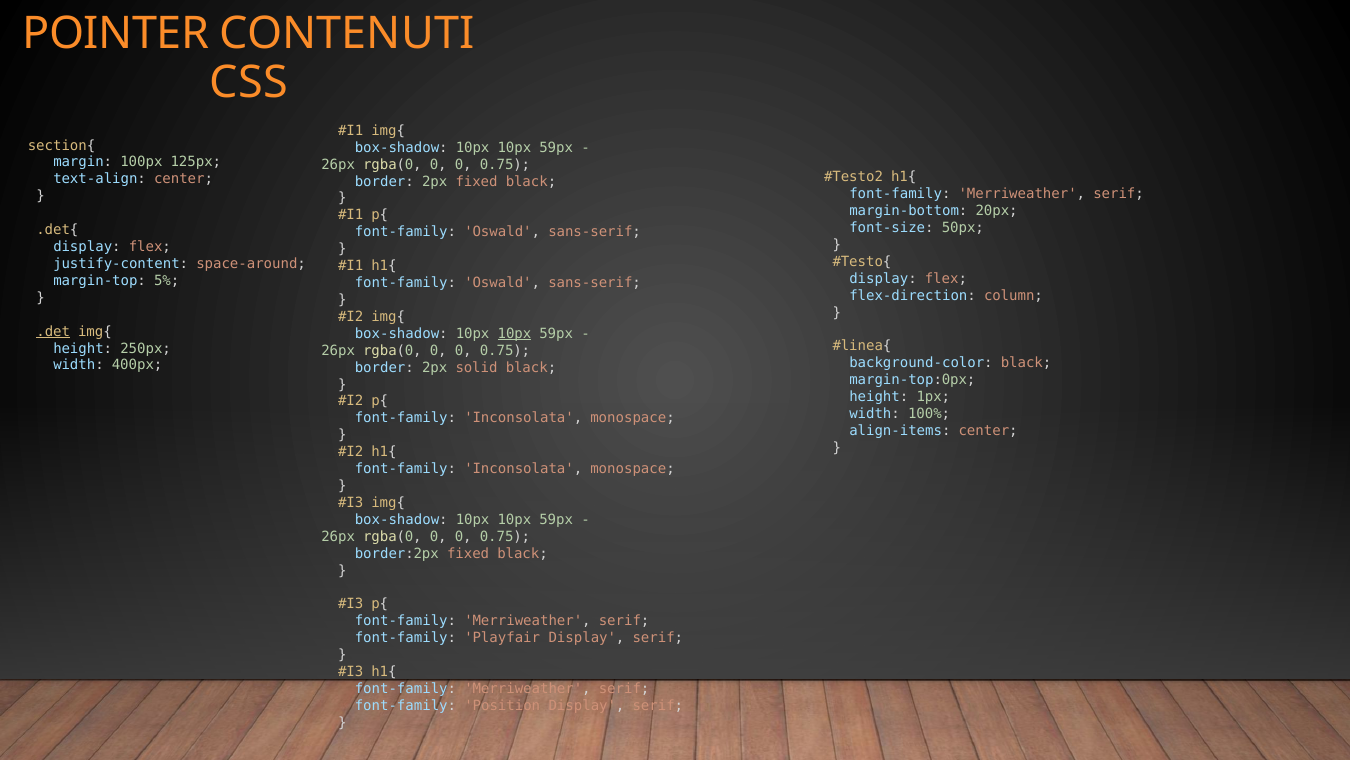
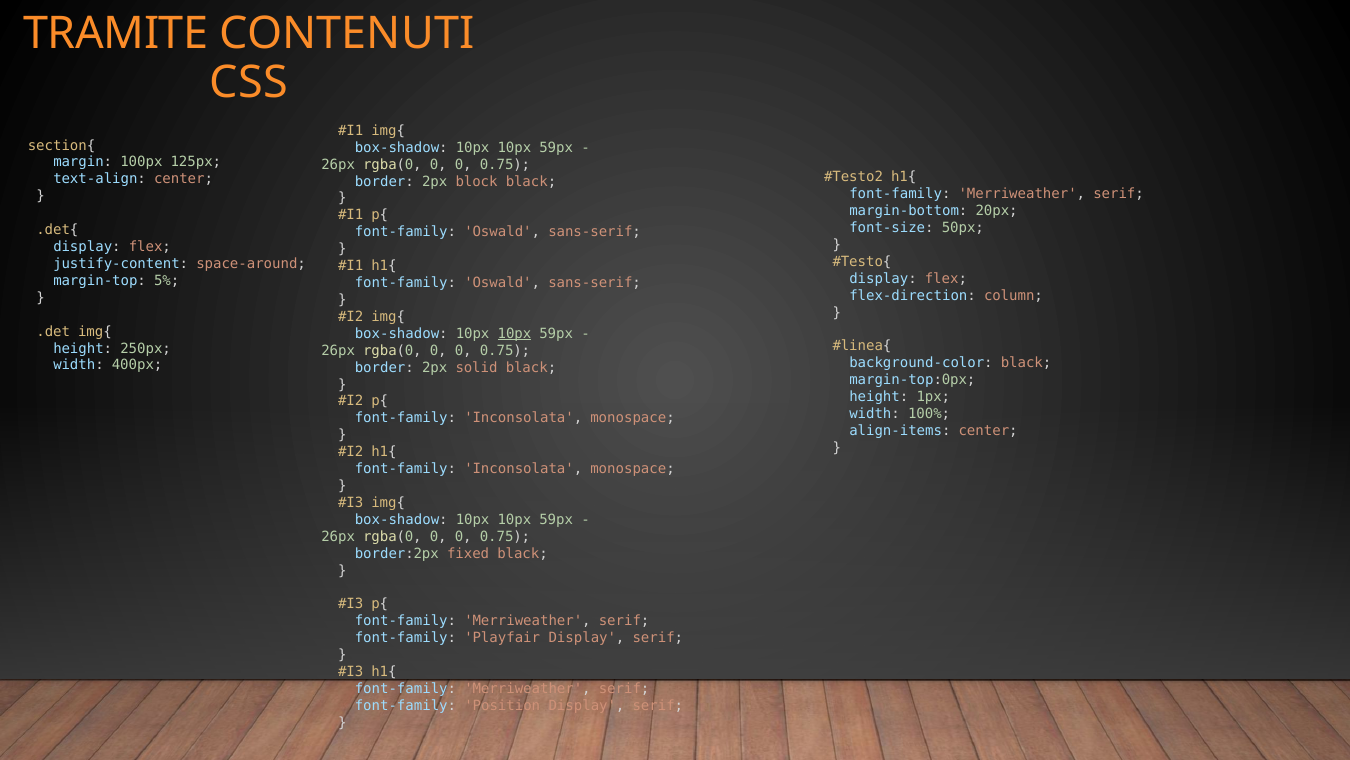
POINTER: POINTER -> TRAMITE (116, 34)
2px fixed: fixed -> block (477, 181)
.det underline: present -> none (53, 331)
